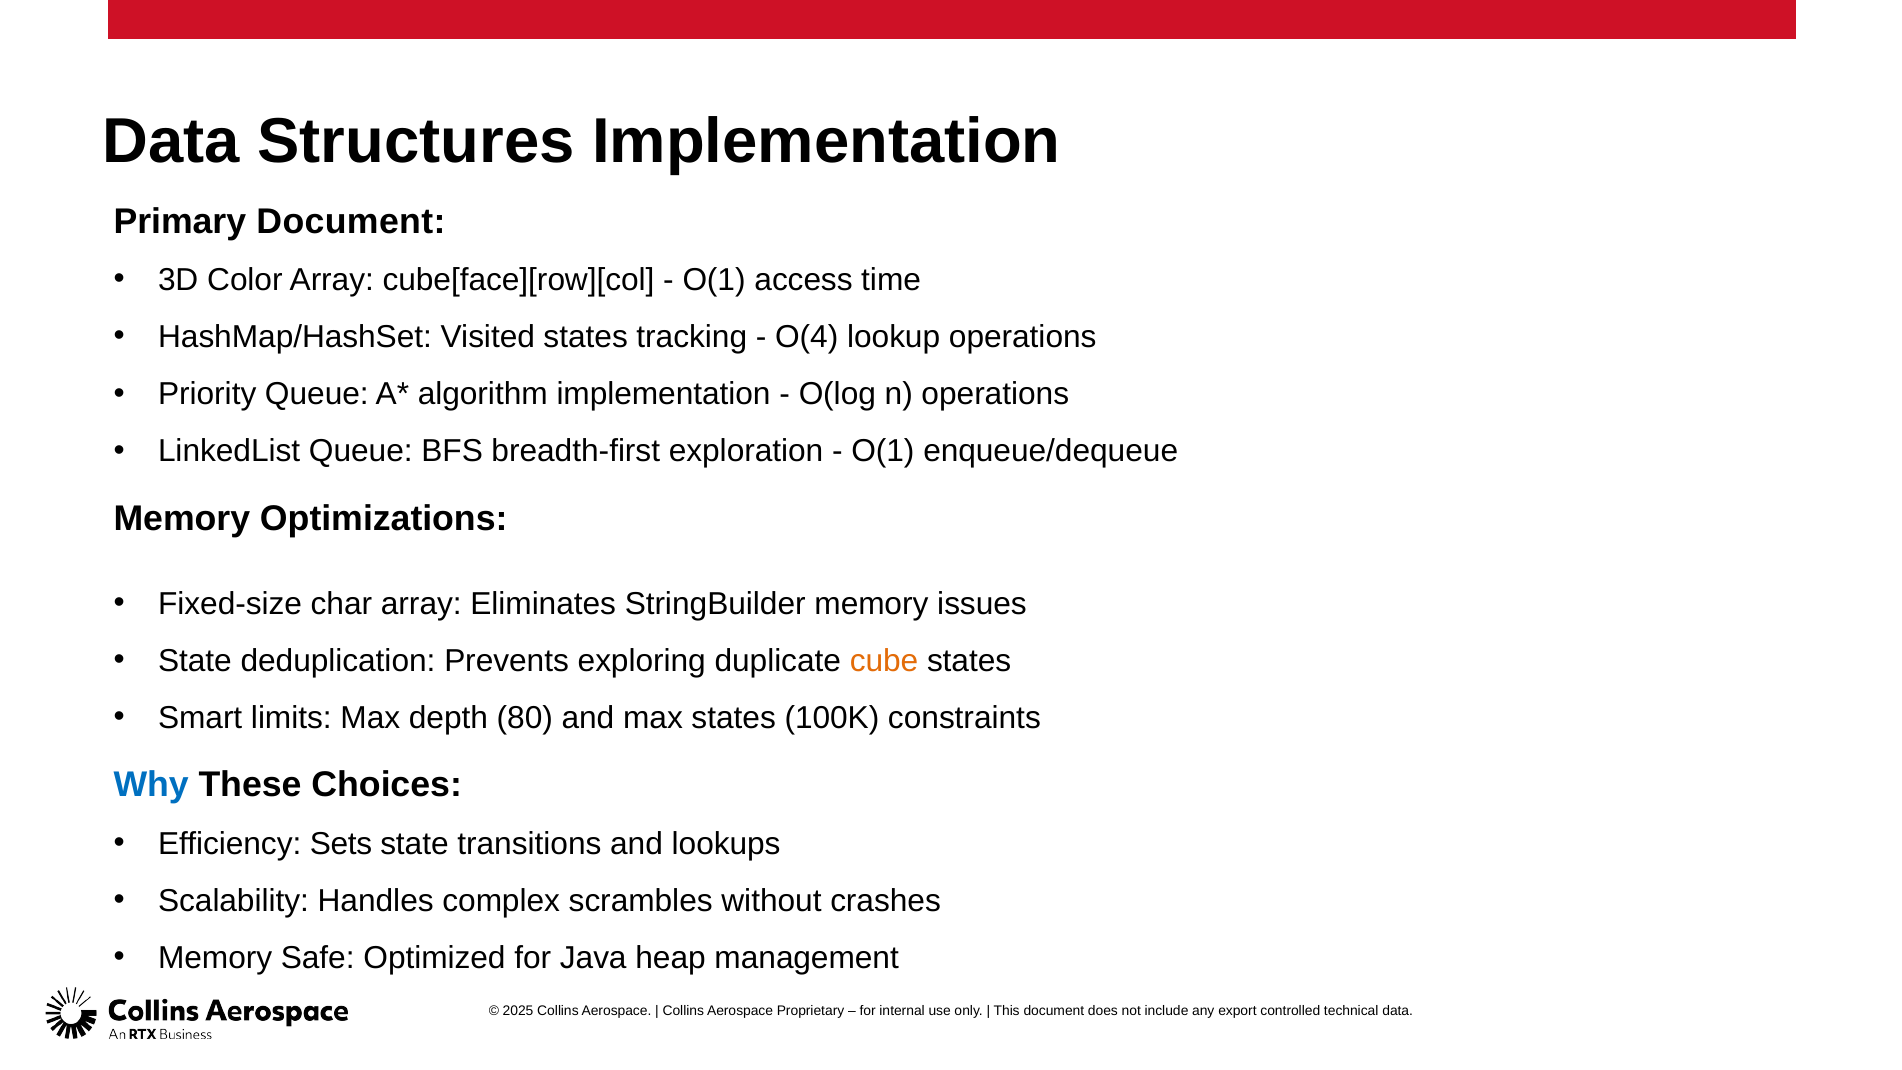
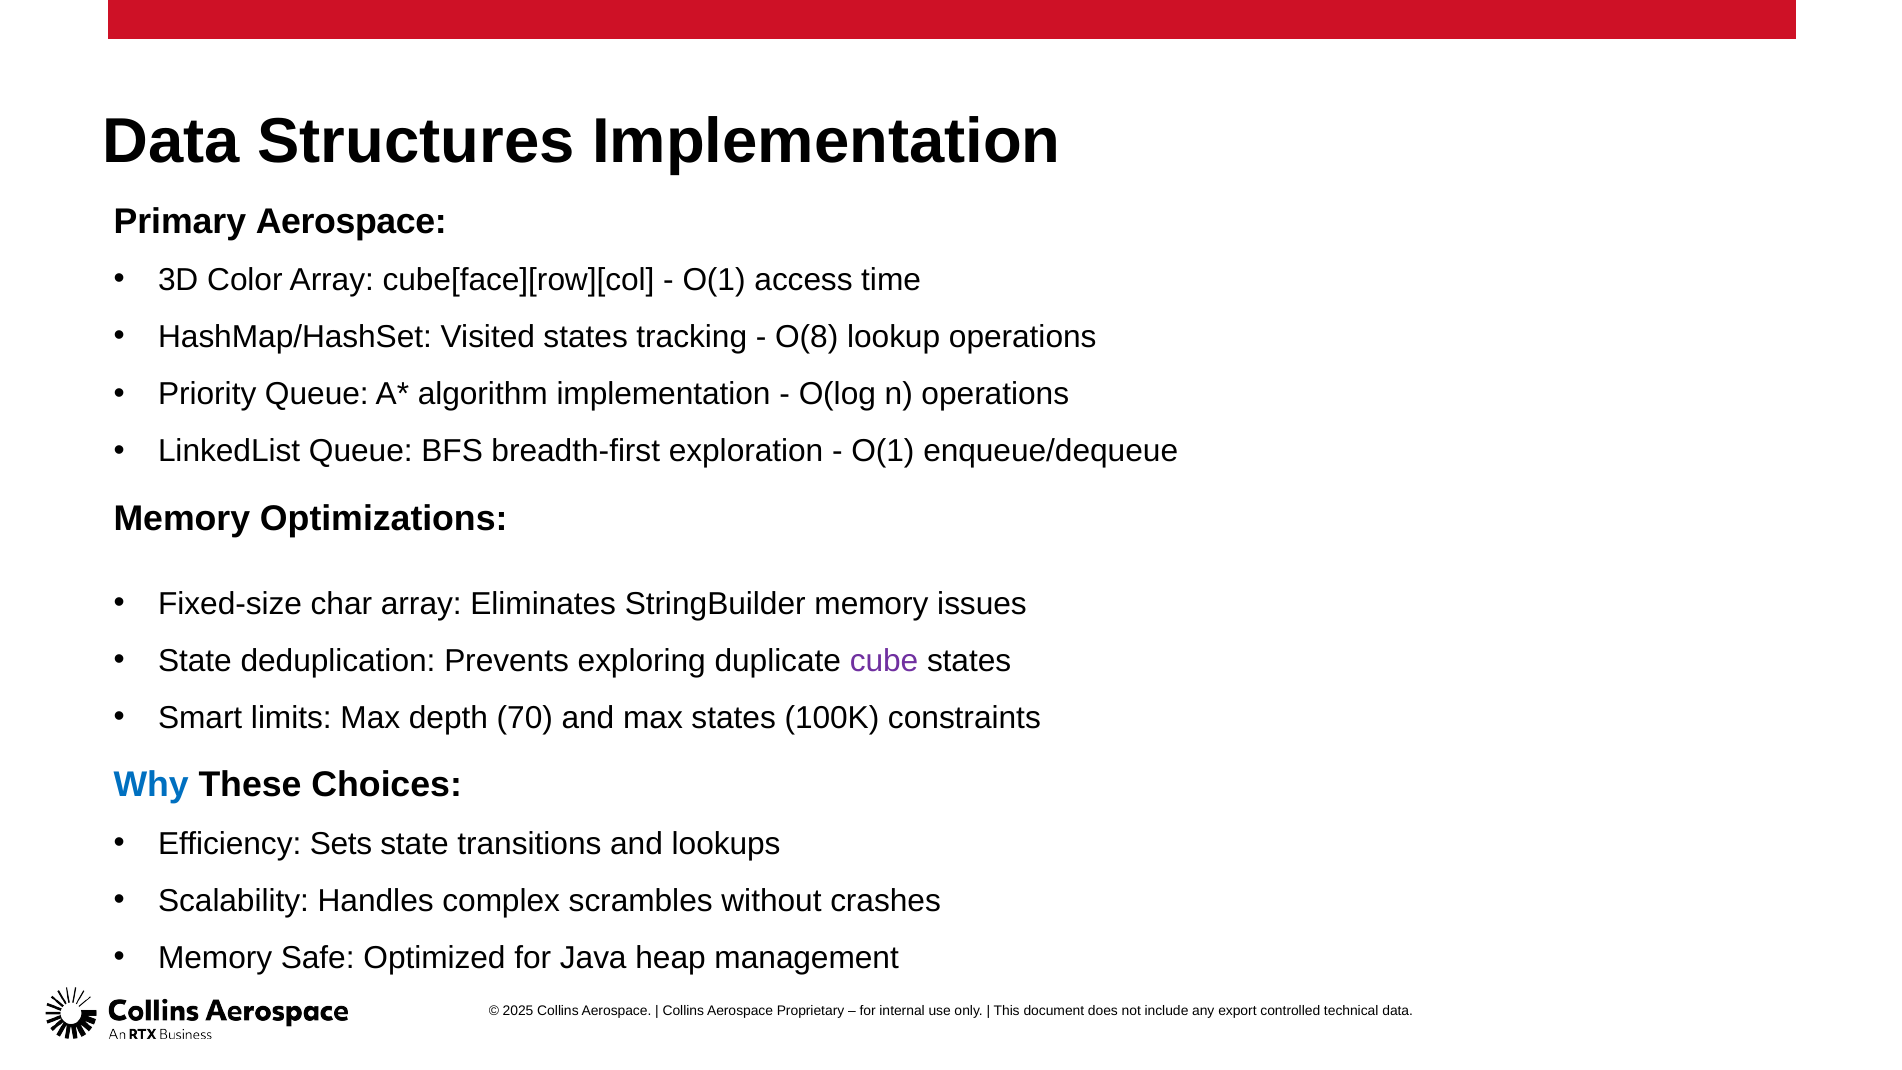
Primary Document: Document -> Aerospace (351, 221)
O(4: O(4 -> O(8 (807, 337)
cube colour: orange -> purple (884, 661)
80: 80 -> 70 (525, 718)
